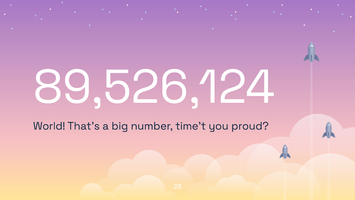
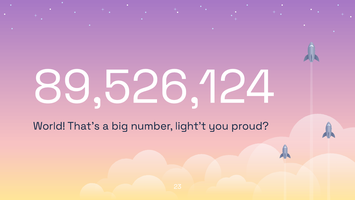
time’t: time’t -> light’t (191, 126)
